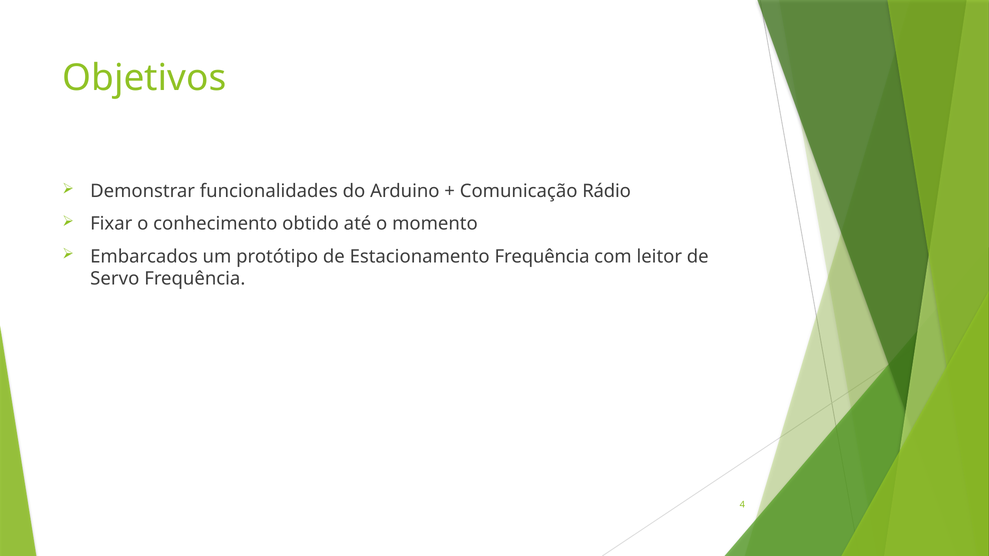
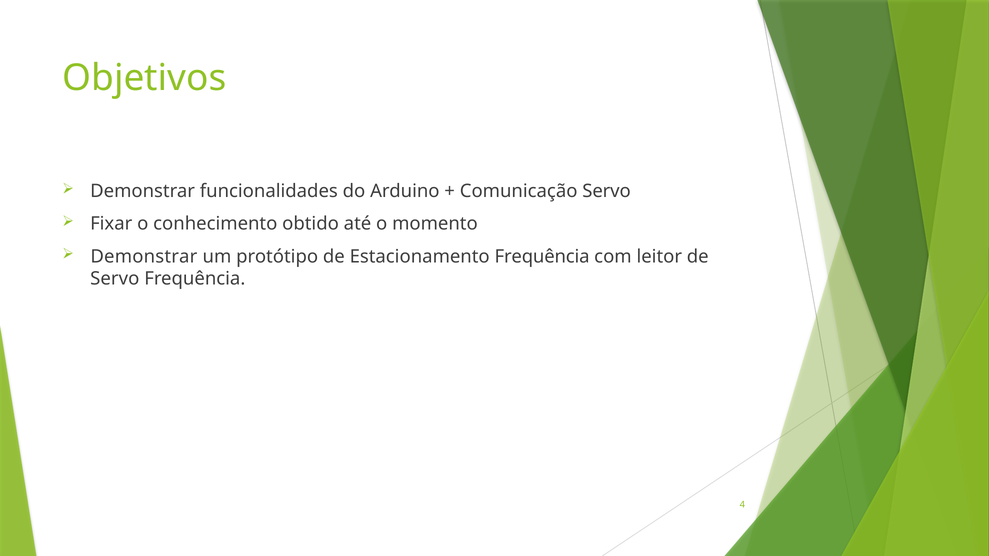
Comunicação Rádio: Rádio -> Servo (607, 191)
Embarcados: Embarcados -> Demonstrar (144, 257)
